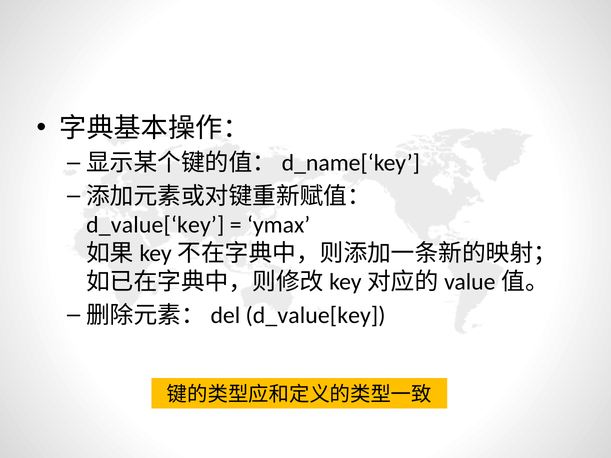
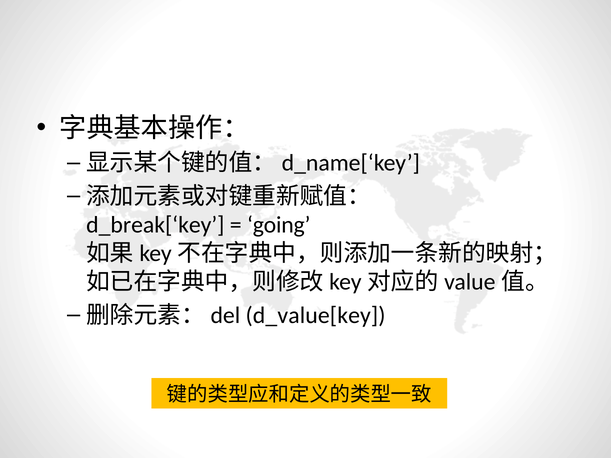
d_value[‘key: d_value[‘key -> d_break[‘key (155, 225)
ymax: ymax -> going (279, 225)
